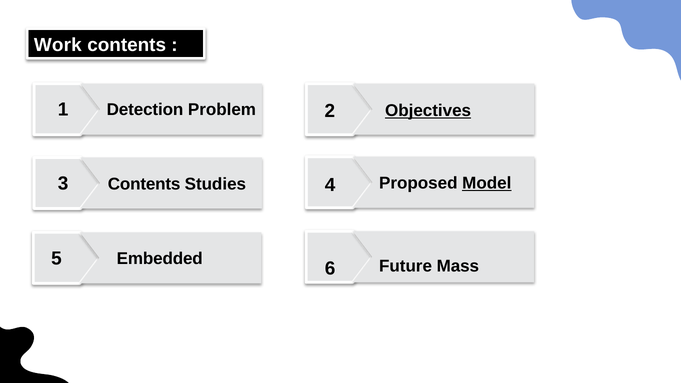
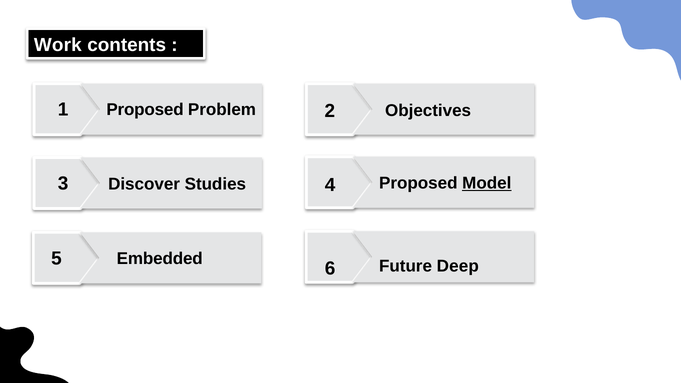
Objectives underline: present -> none (428, 111)
Detection: Detection -> Proposed (145, 110)
Contents: Contents -> Discover (144, 184)
Mass: Mass -> Deep (458, 266)
